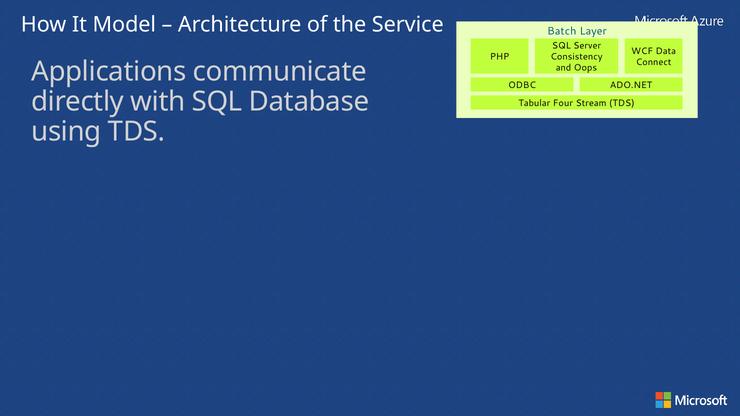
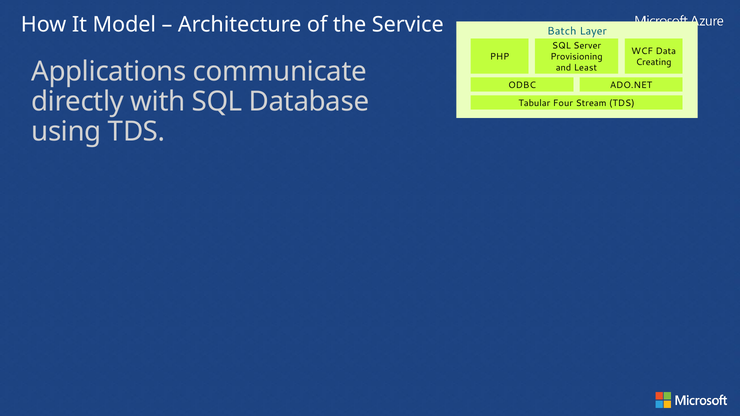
Consistency: Consistency -> Provisioning (577, 57)
Connect: Connect -> Creating (654, 62)
Oops: Oops -> Least (585, 68)
